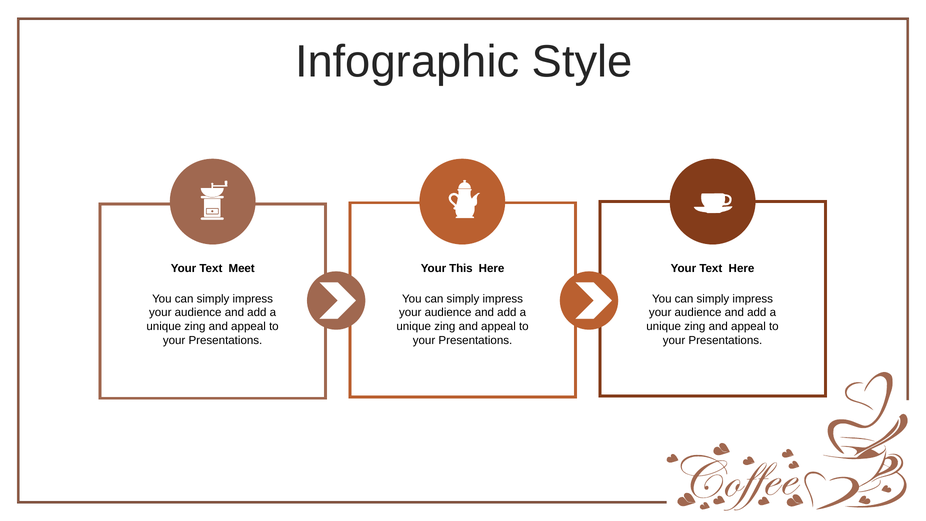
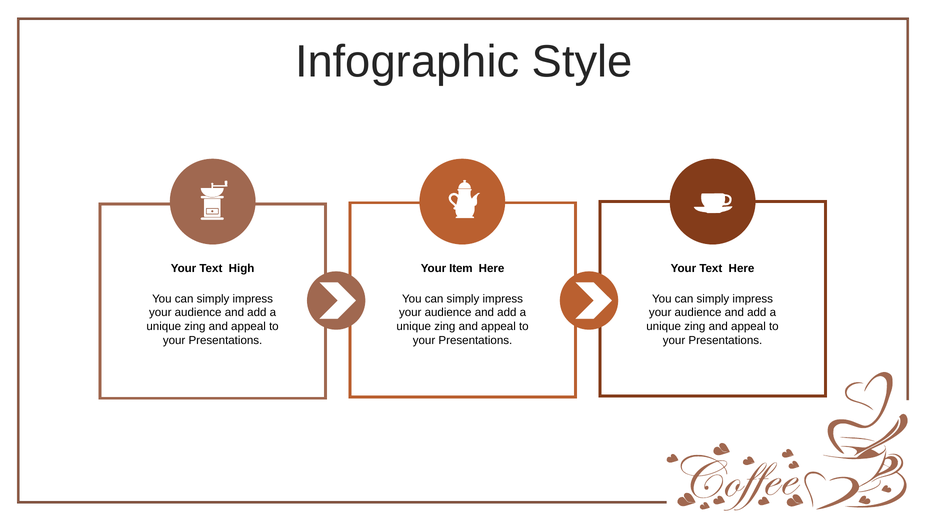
Meet: Meet -> High (242, 268)
This: This -> Item (461, 268)
